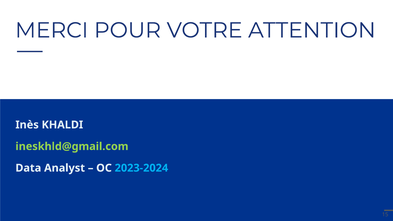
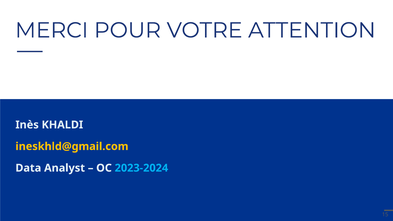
ineskhld@gmail.com colour: light green -> yellow (72, 146)
